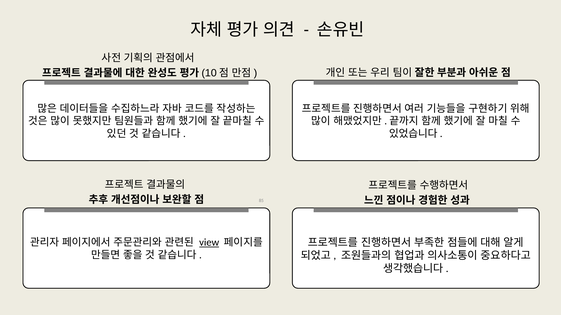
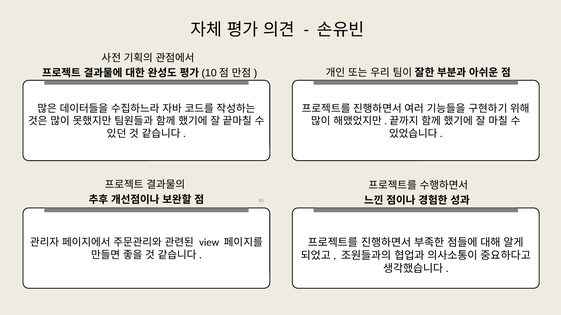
view underline: present -> none (209, 243)
